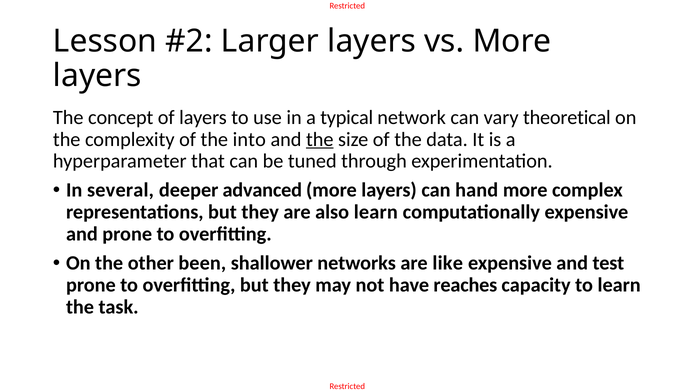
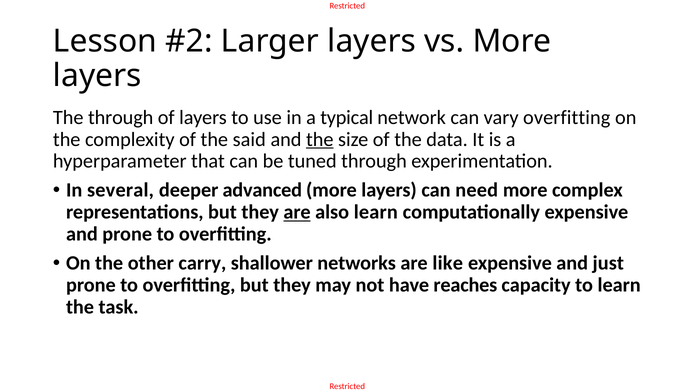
The concept: concept -> through (121, 117)
vary theoretical: theoretical -> overfitting (567, 117)
into: into -> said (249, 139)
hand: hand -> need (477, 190)
are underline: none -> present (297, 212)
been: been -> carry (202, 263)
test: test -> just (608, 263)
